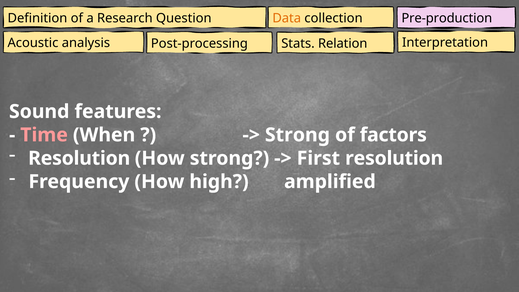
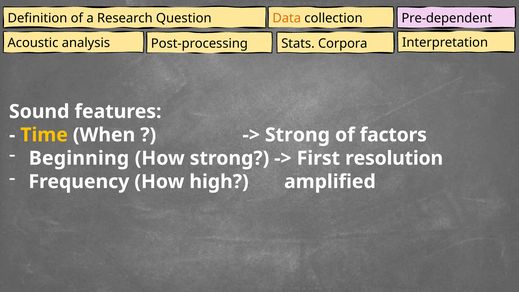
Pre-production: Pre-production -> Pre-dependent (447, 18)
Relation: Relation -> Corpora (343, 43)
Time colour: pink -> yellow (44, 135)
Resolution: Resolution -> Beginning (79, 158)
